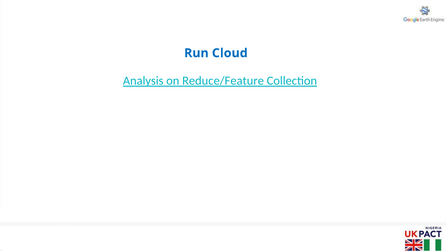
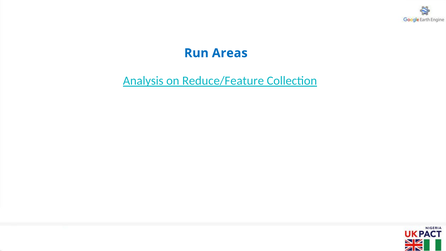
Cloud: Cloud -> Areas (230, 53)
